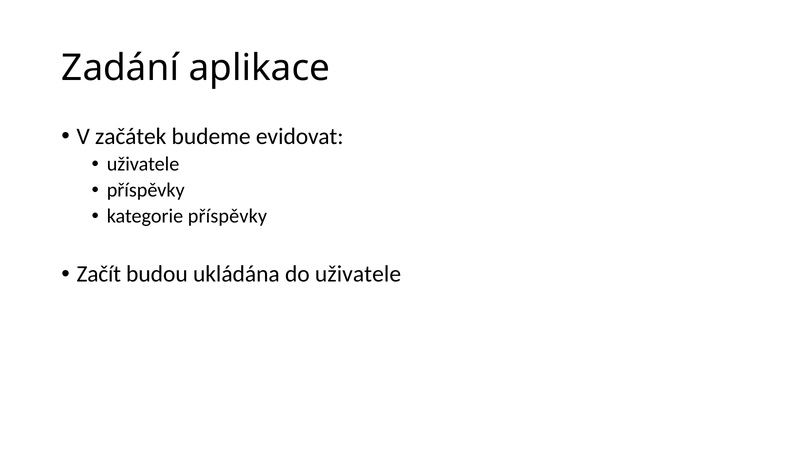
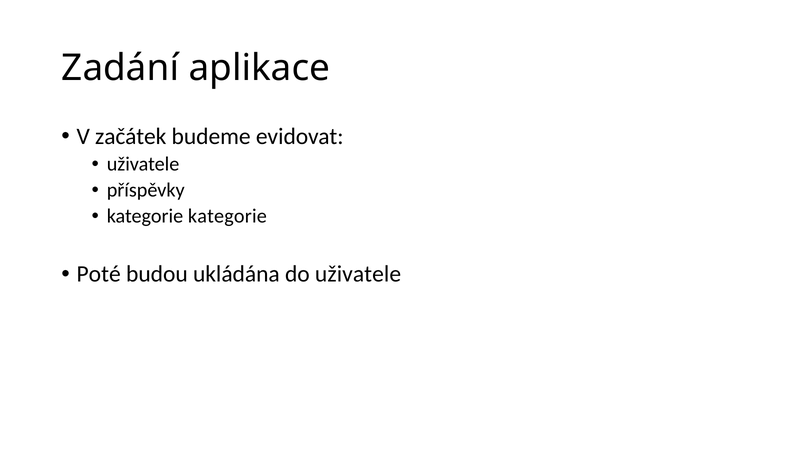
kategorie příspěvky: příspěvky -> kategorie (227, 216)
Začít: Začít -> Poté (99, 274)
